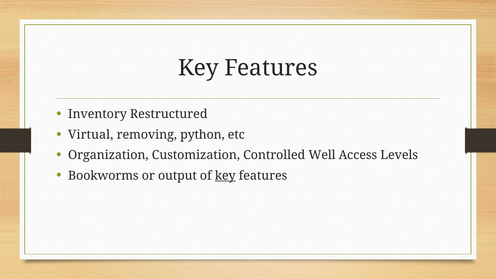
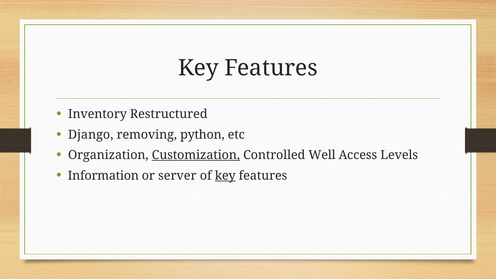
Virtual: Virtual -> Django (91, 135)
Customization underline: none -> present (196, 155)
Bookworms: Bookworms -> Information (103, 176)
output: output -> server (177, 176)
